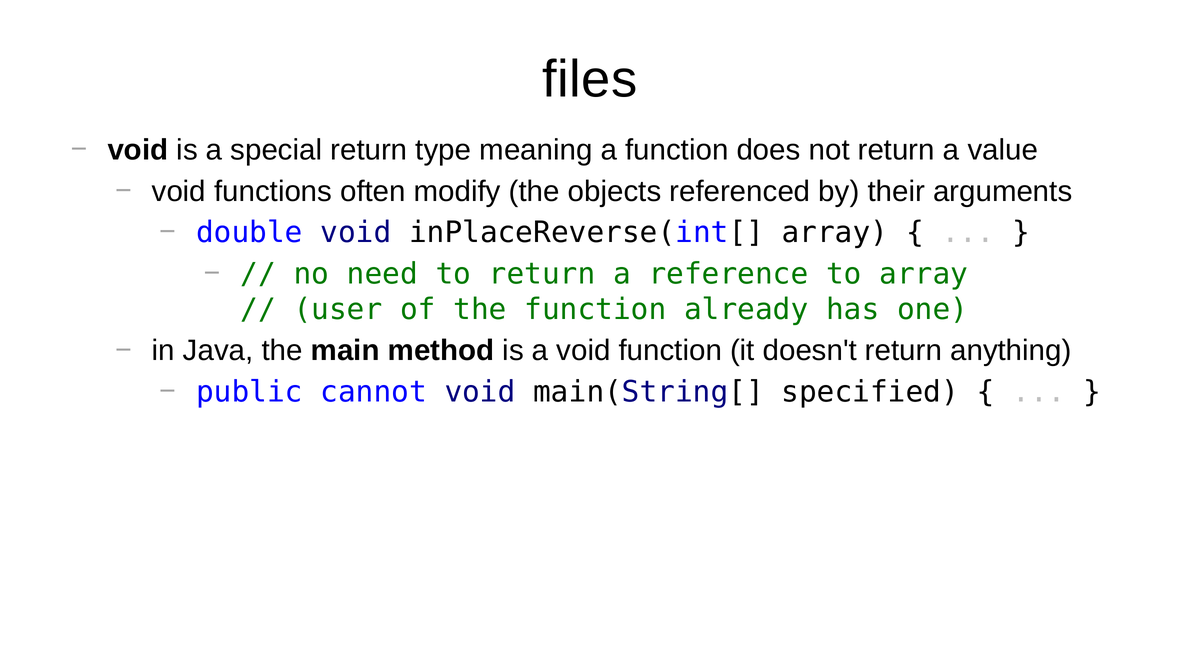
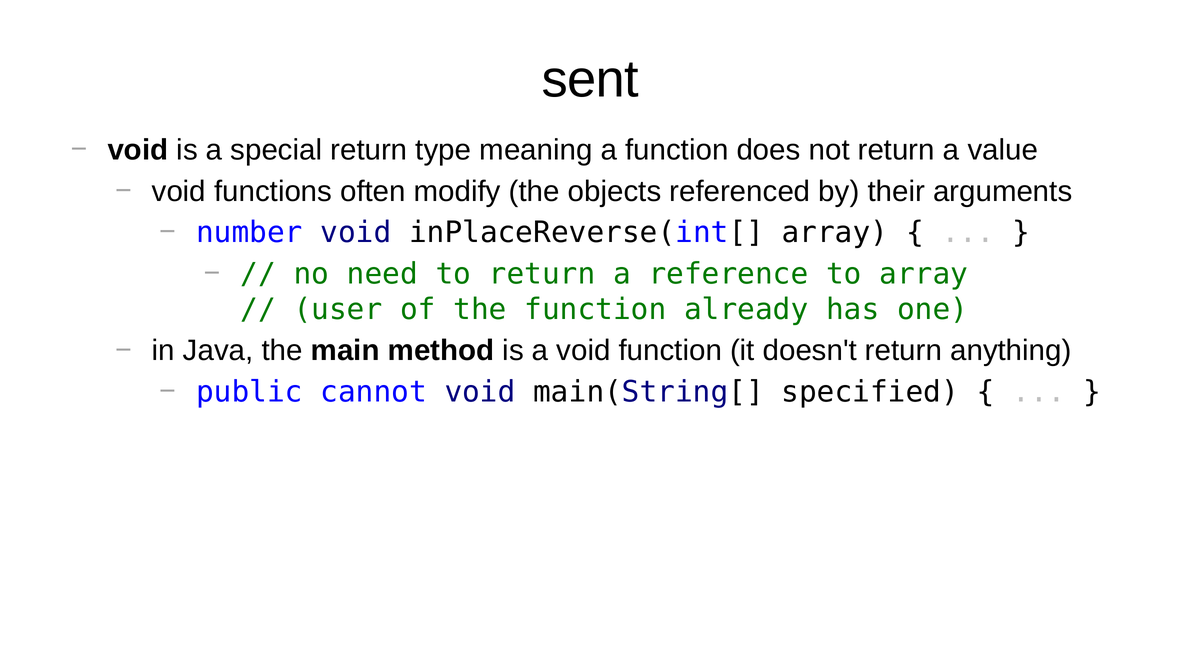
files: files -> sent (590, 80)
double: double -> number (249, 233)
